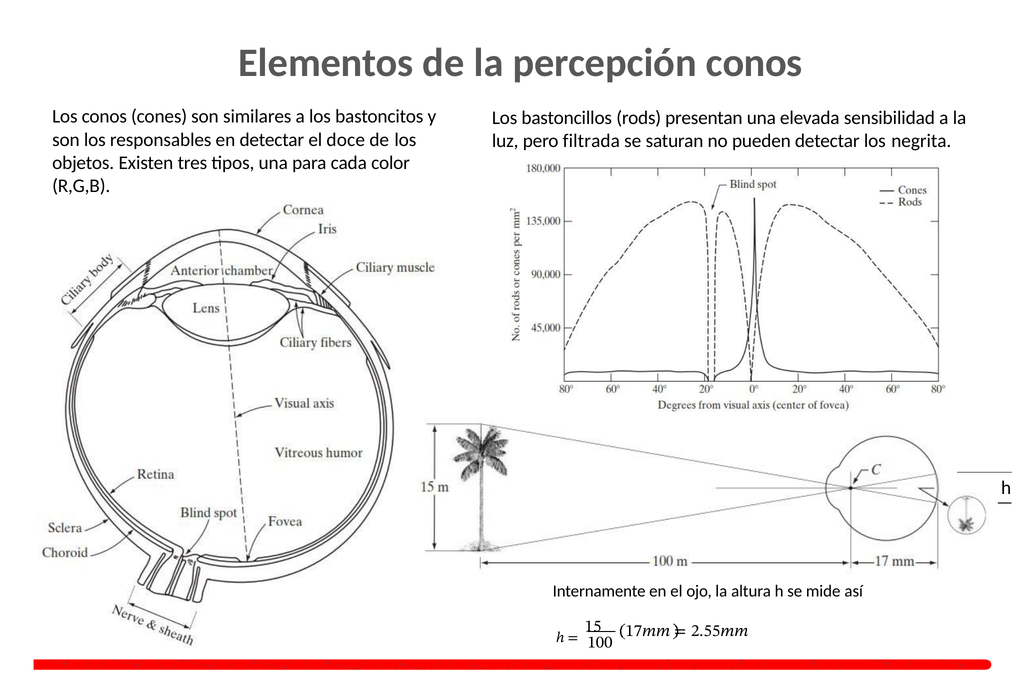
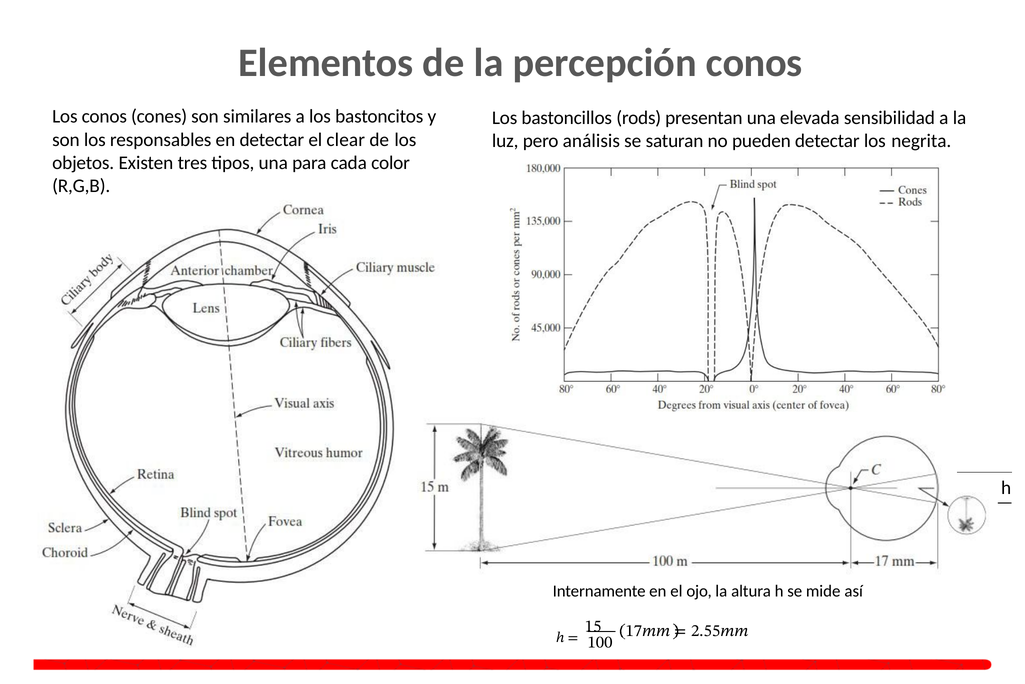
doce: doce -> clear (346, 140)
filtrada: filtrada -> análisis (591, 141)
